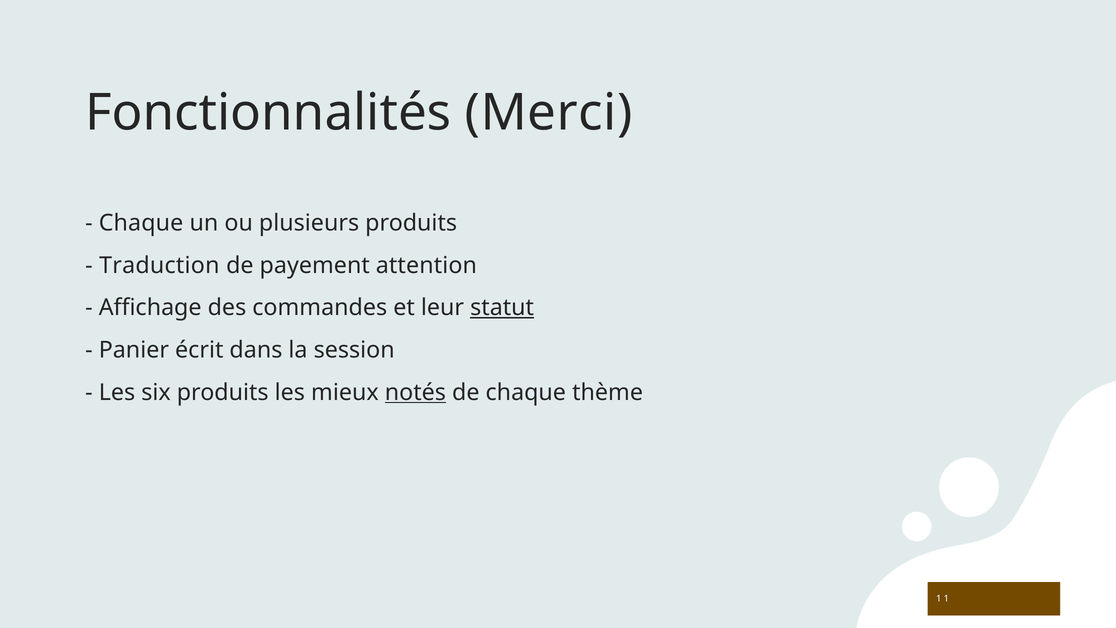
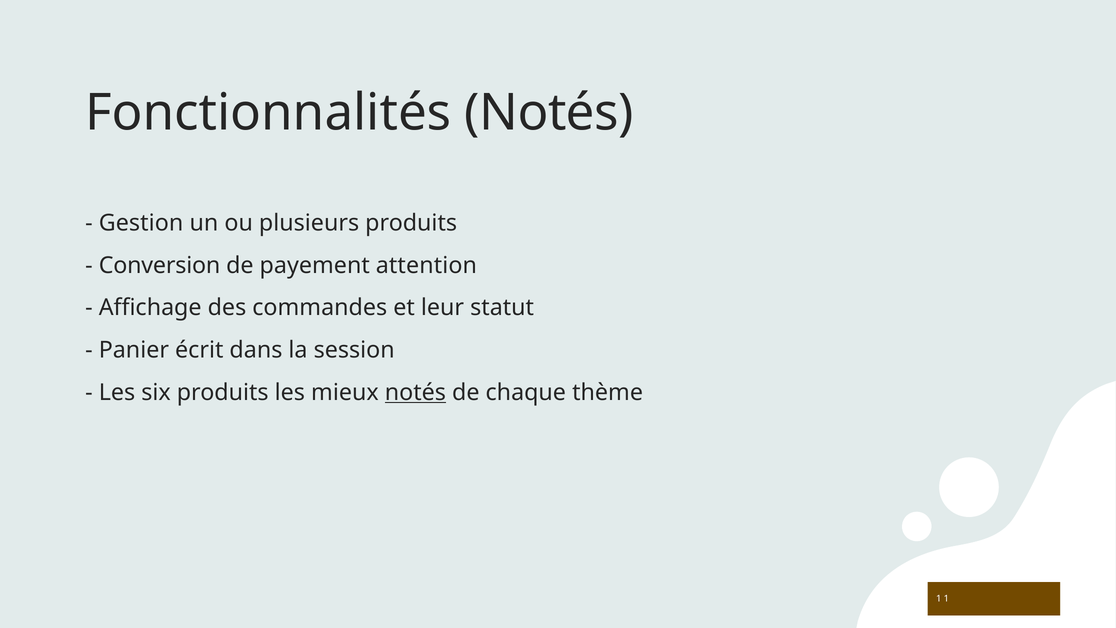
Fonctionnalités Merci: Merci -> Notés (549, 113)
Chaque: Chaque -> Gestion (141, 223)
Traduction: Traduction -> Conversion (160, 265)
statut underline: present -> none (502, 308)
